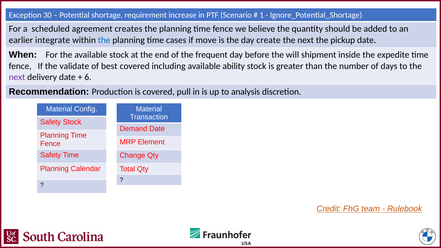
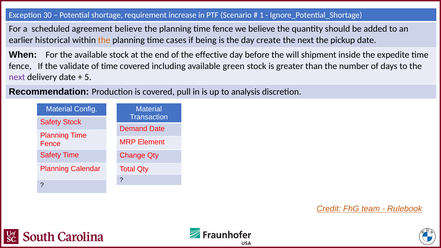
agreement creates: creates -> believe (128, 29)
integrate: integrate -> historical (53, 40)
the colour: blue -> orange (104, 40)
move: move -> being (206, 40)
frequent: frequent -> effective (212, 55)
of best: best -> time (109, 66)
ability: ability -> green (234, 66)
6: 6 -> 5 (88, 77)
